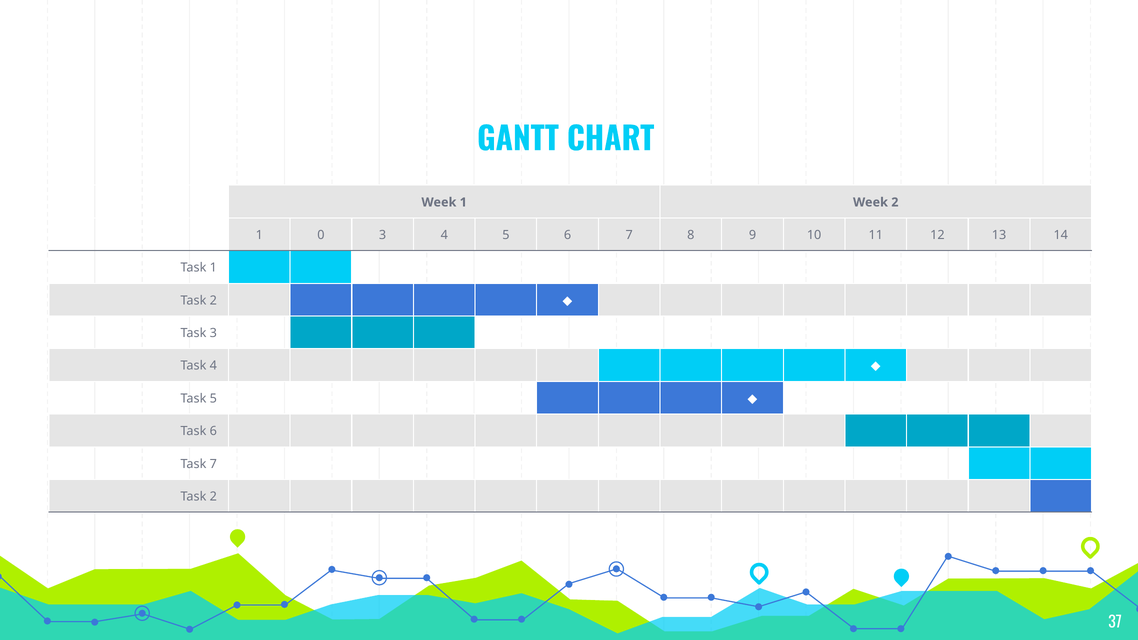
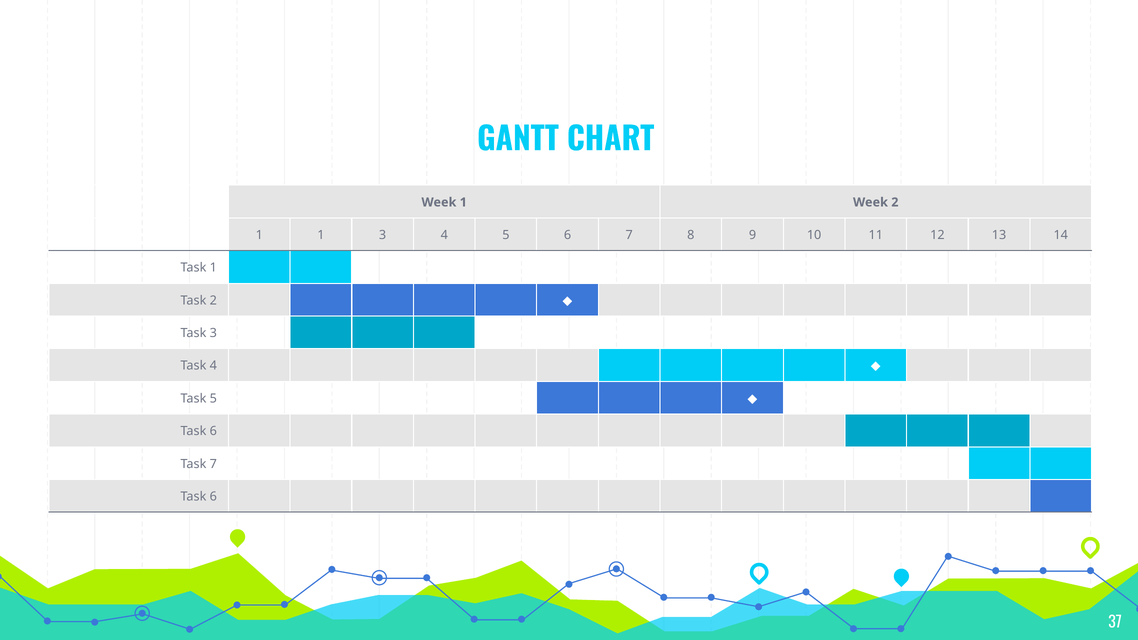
1 0: 0 -> 1 (321, 235)
2: 2 -> 6 (213, 497)
